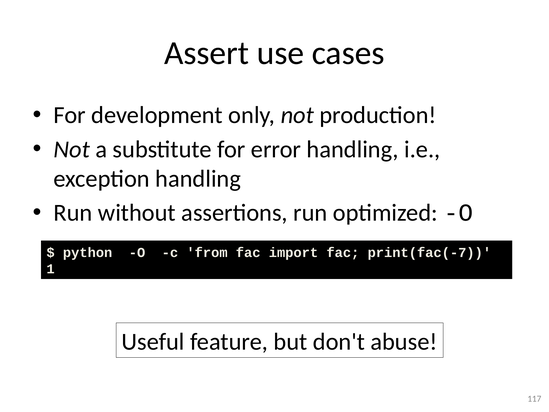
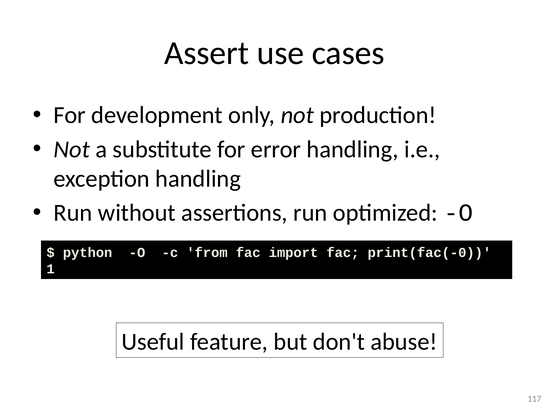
print(fac(-7: print(fac(-7 -> print(fac(-0 (429, 252)
